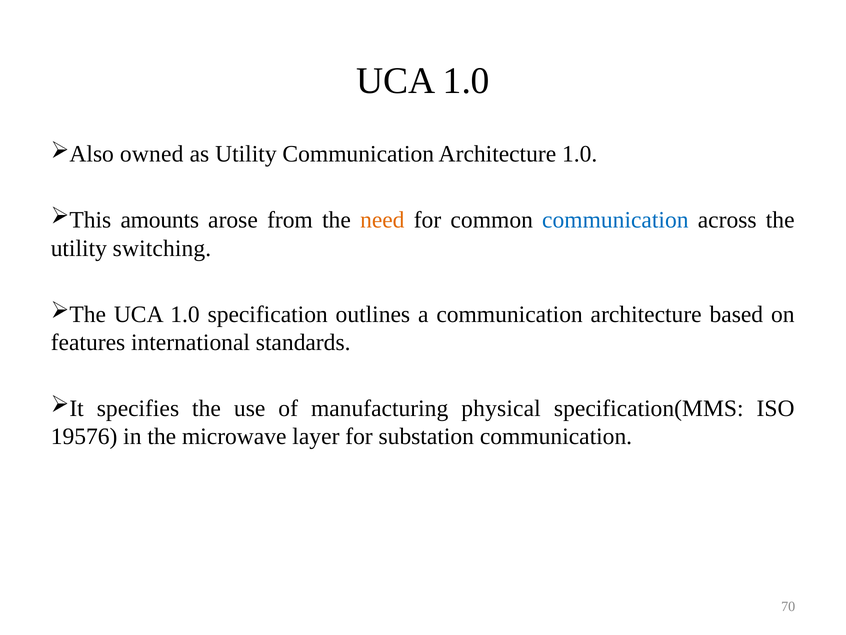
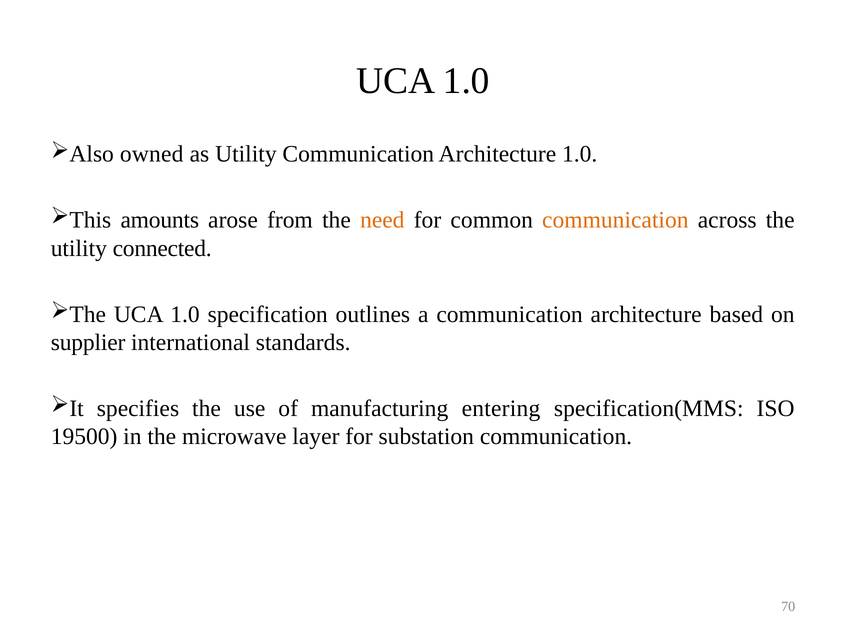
communication colour: blue -> orange (615, 220)
switching: switching -> connected (162, 248)
features: features -> supplier (88, 342)
physical: physical -> entering (501, 408)
19576: 19576 -> 19500 (84, 436)
